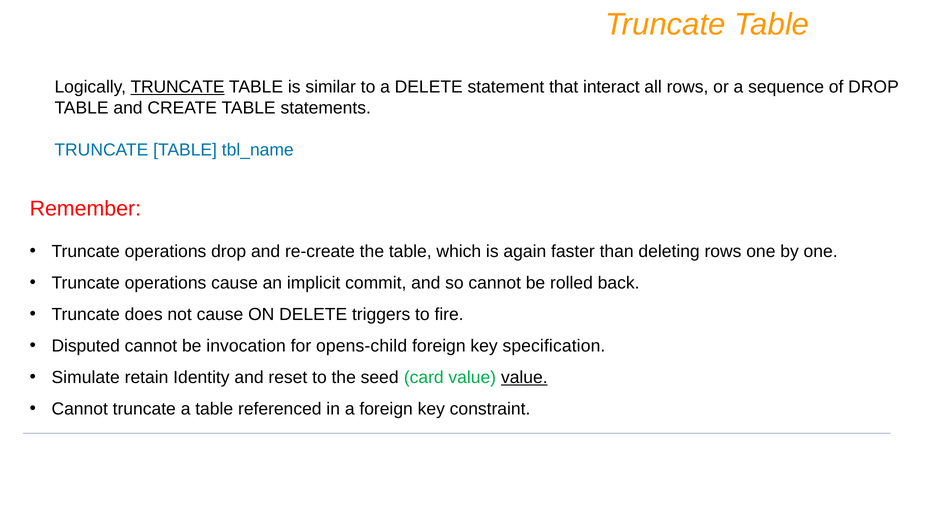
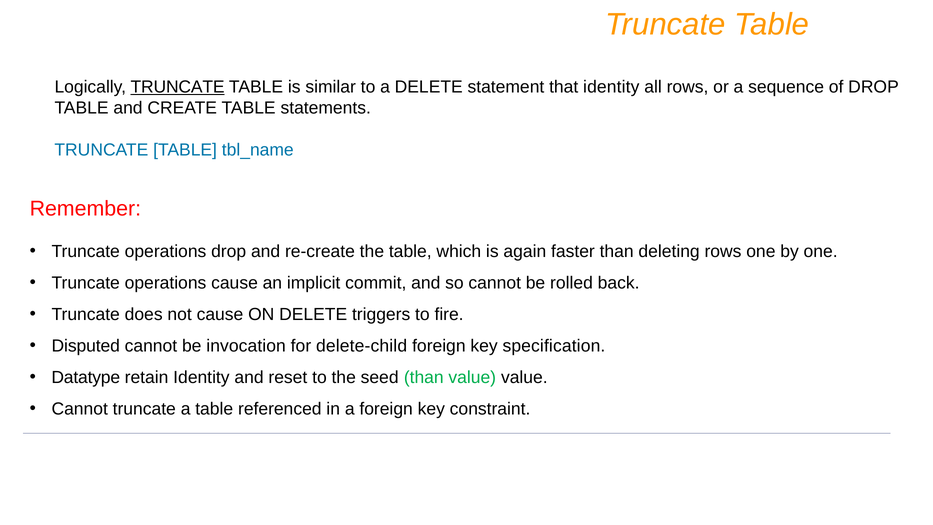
that interact: interact -> identity (611, 87)
opens-child: opens-child -> delete-child (362, 346)
Simulate: Simulate -> Datatype (86, 377)
seed card: card -> than (424, 377)
value underline: present -> none (524, 377)
